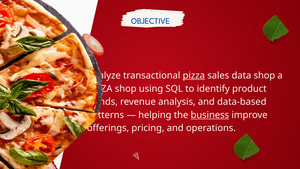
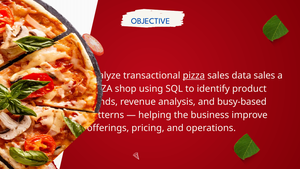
data shop: shop -> sales (264, 75)
data-based: data-based -> busy-based (242, 102)
business underline: present -> none (210, 115)
